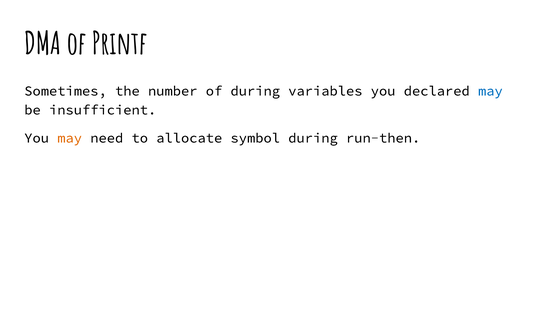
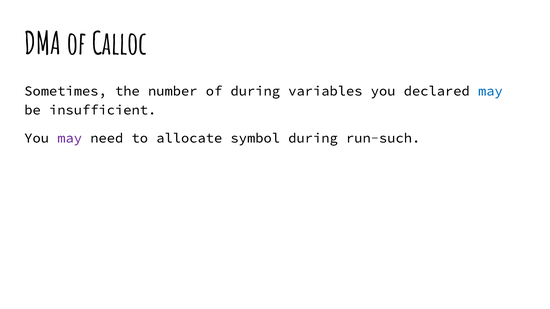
Printf: Printf -> Calloc (119, 44)
may colour: orange -> purple (70, 138)
run-then: run-then -> run-such (383, 138)
